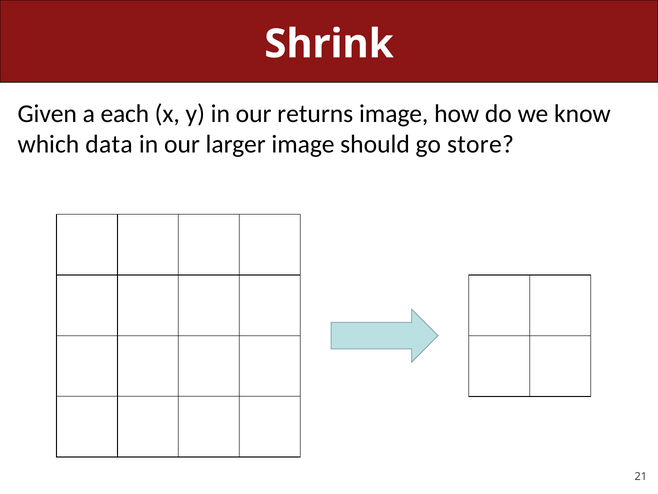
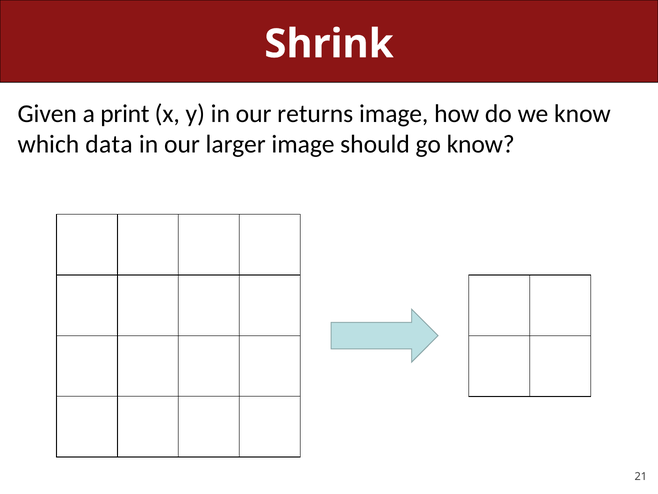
each: each -> print (125, 114)
go store: store -> know (481, 144)
